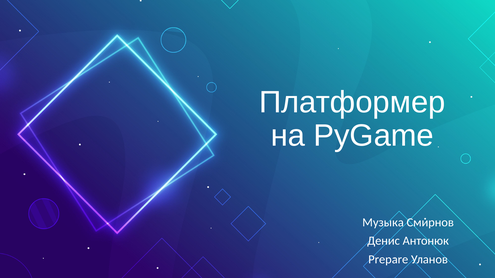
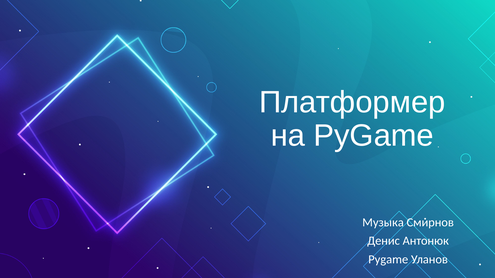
Prepare: Prepare -> Pygame (388, 260)
